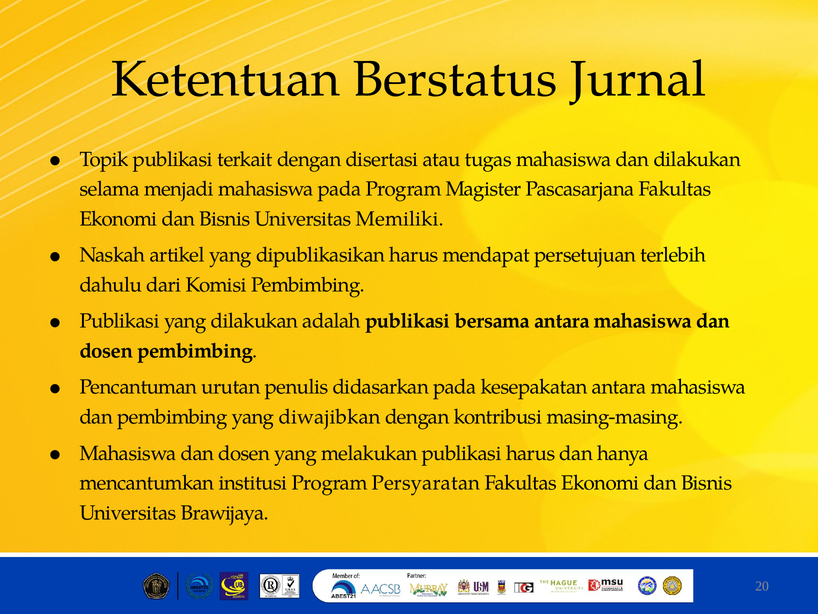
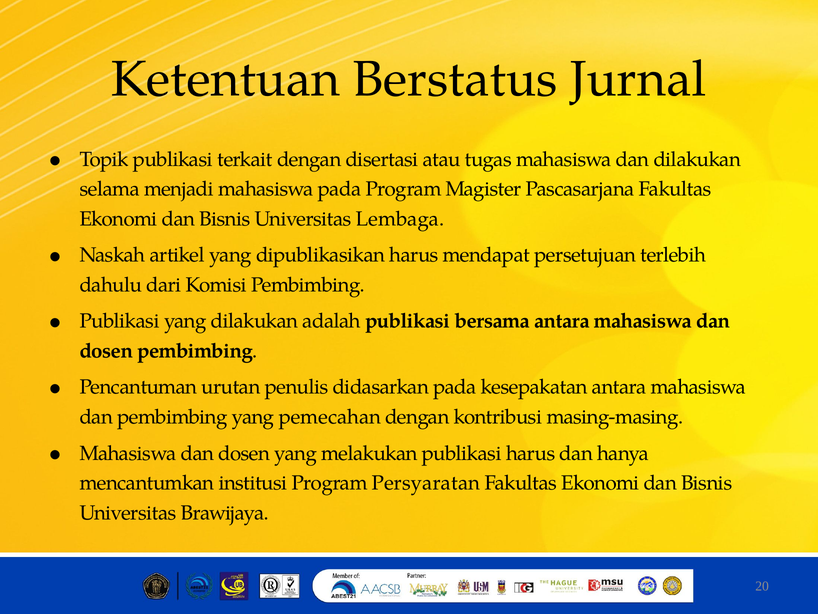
Memiliki: Memiliki -> Lembaga (400, 219)
diwajibkan: diwajibkan -> pemecahan (330, 417)
